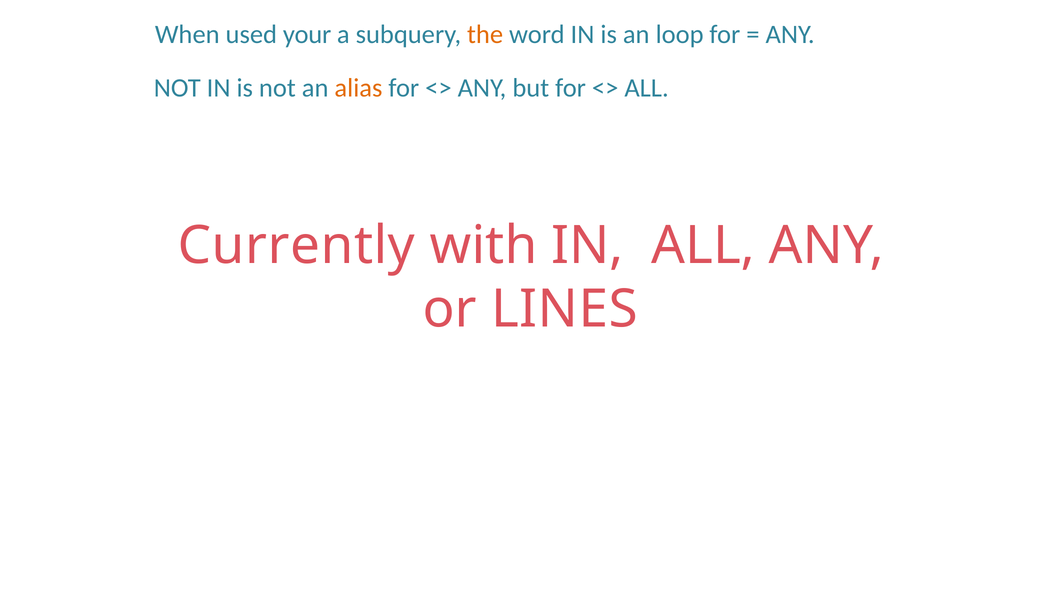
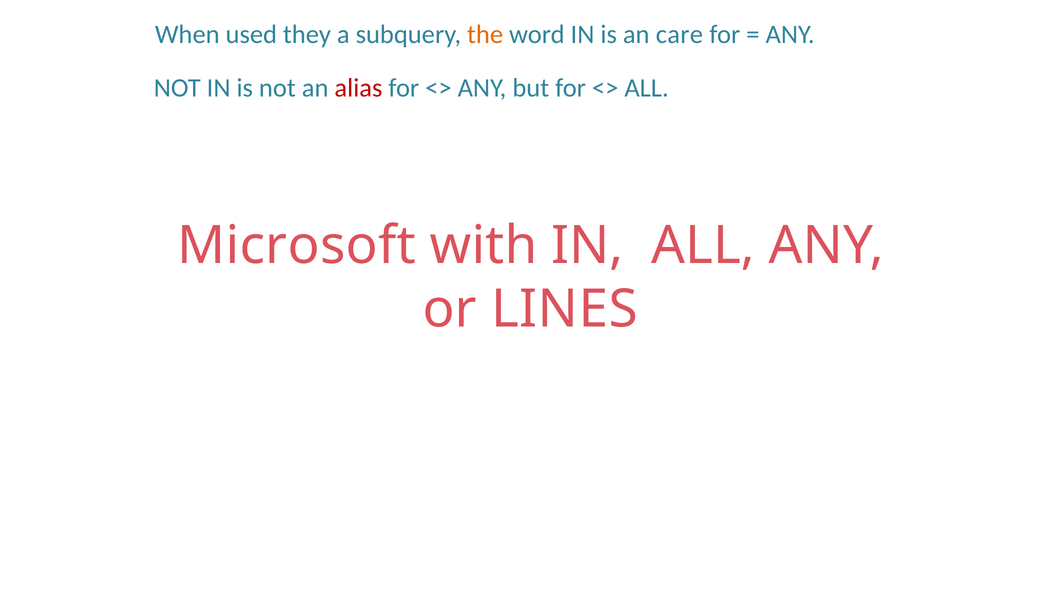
your: your -> they (307, 35)
loop: loop -> care (679, 35)
alias colour: orange -> red (358, 88)
Currently: Currently -> Microsoft (297, 245)
